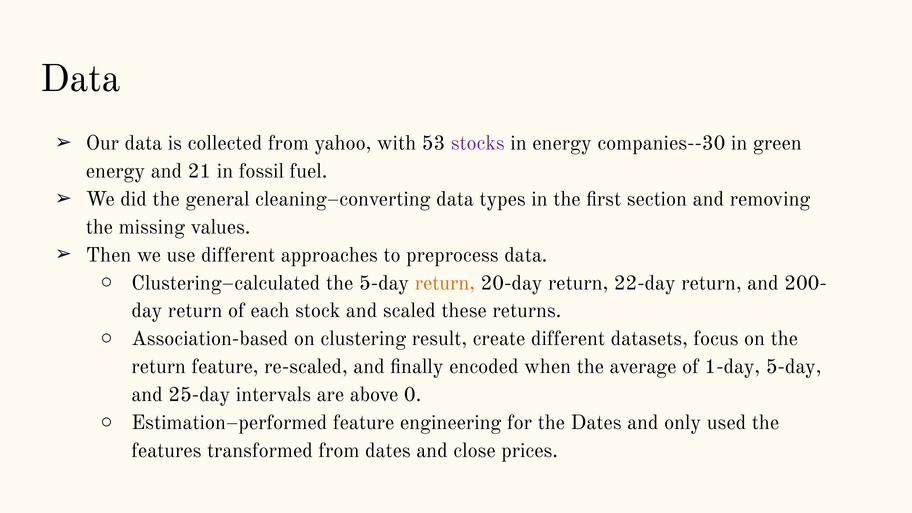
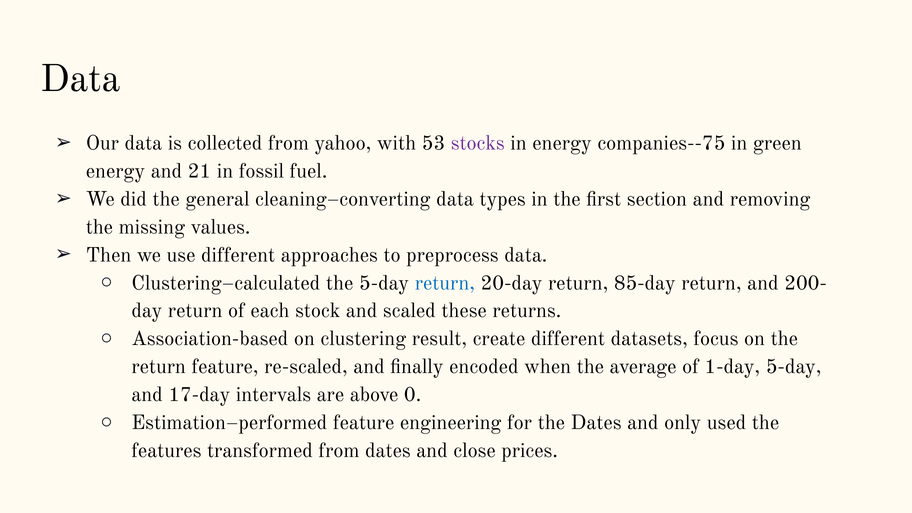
companies--30: companies--30 -> companies--75 (661, 143)
return colour: orange -> blue (445, 283)
22-day: 22-day -> 85-day (645, 283)
25-day: 25-day -> 17-day (199, 395)
